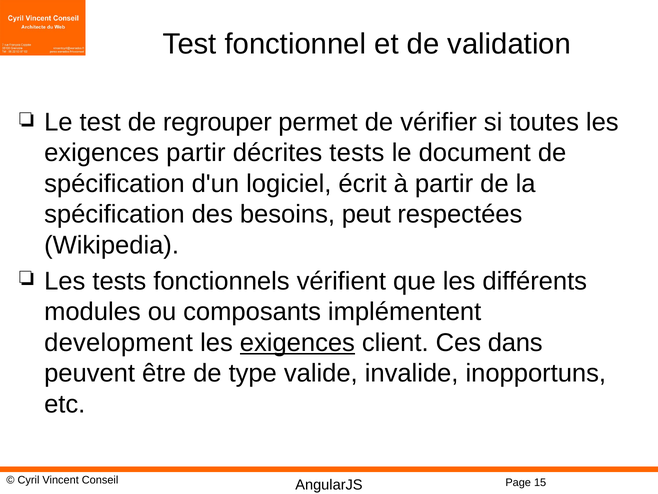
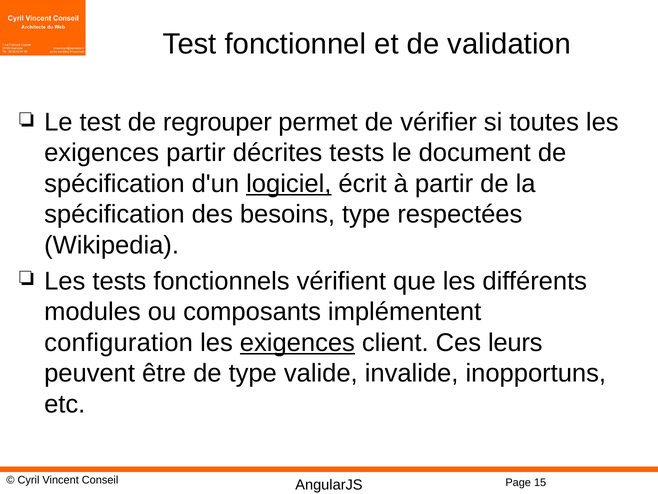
logiciel underline: none -> present (289, 184)
besoins peut: peut -> type (366, 214)
development: development -> configuration (119, 342)
dans: dans -> leurs (515, 342)
